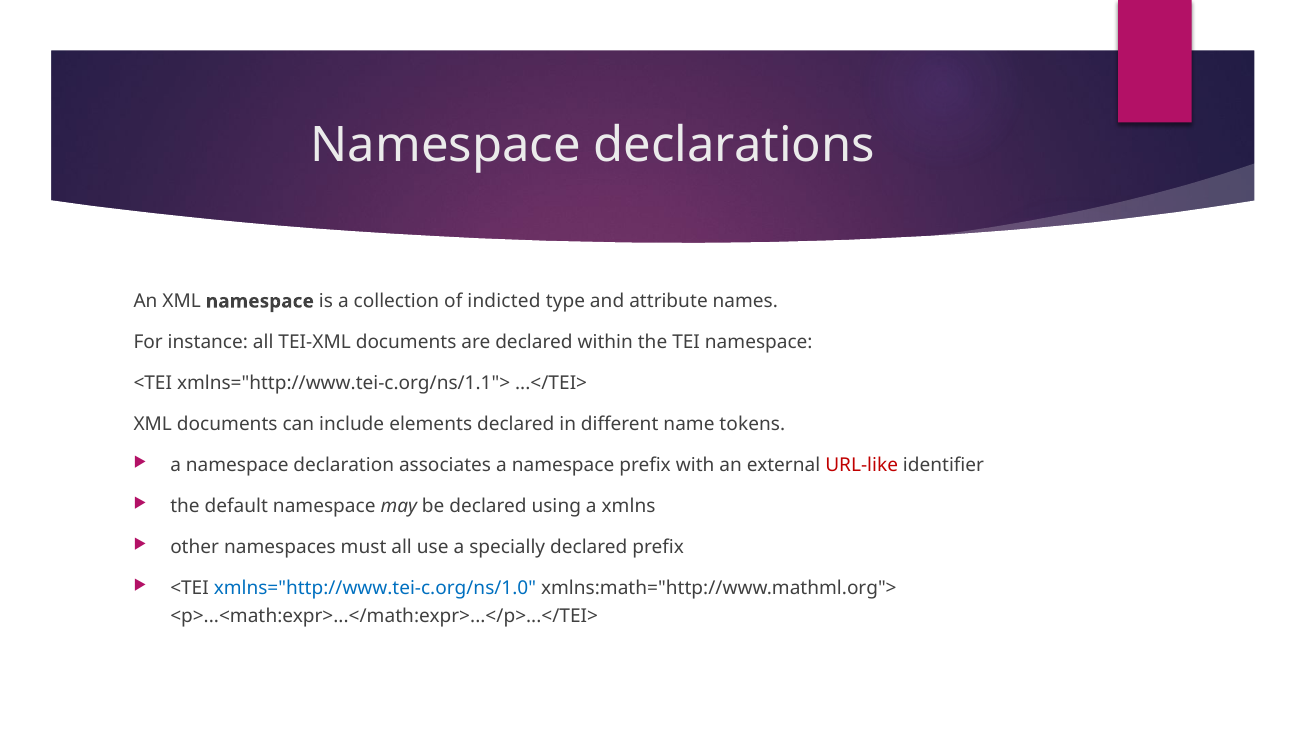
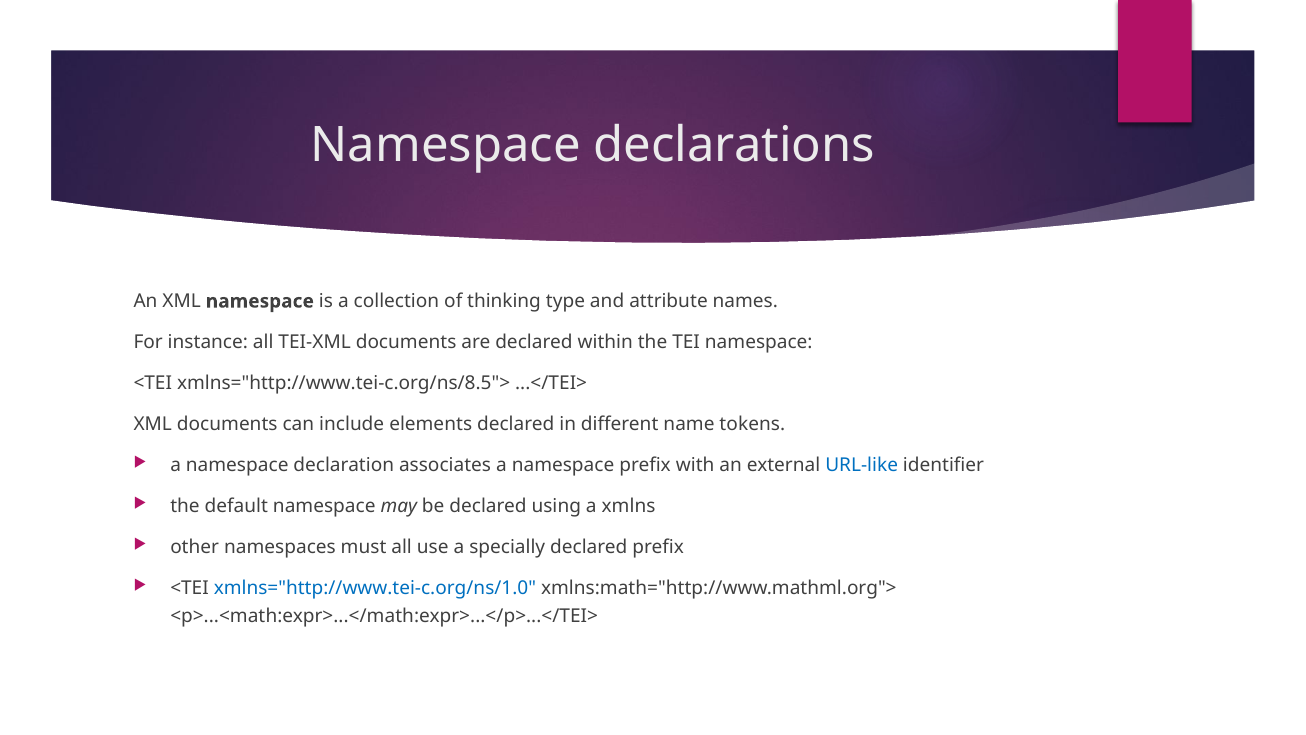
indicted: indicted -> thinking (504, 301)
xmlns="http://www.tei-c.org/ns/1.1">: xmlns="http://www.tei-c.org/ns/1.1"> -> xmlns="http://www.tei-c.org/ns/8.5"> (344, 383)
URL-like colour: red -> blue (862, 465)
